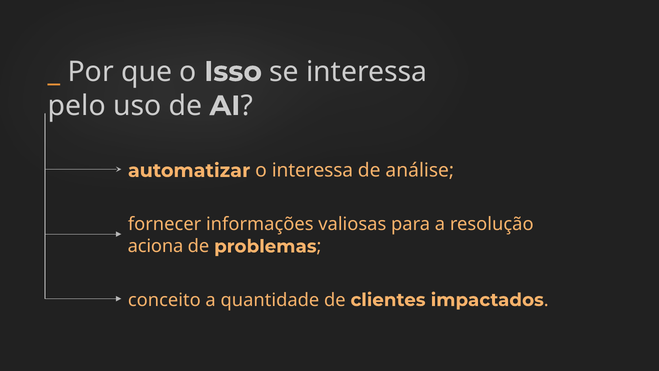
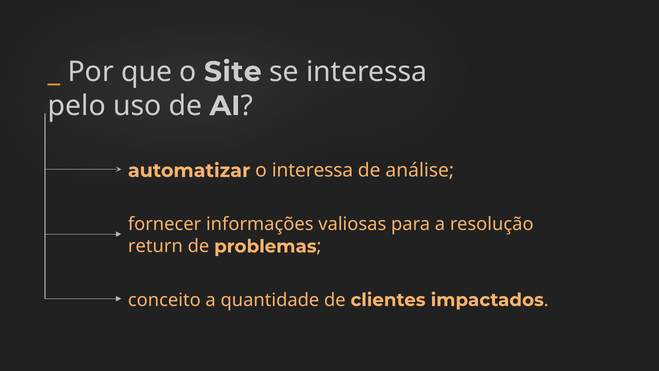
Isso: Isso -> Site (233, 72)
aciona: aciona -> return (155, 246)
